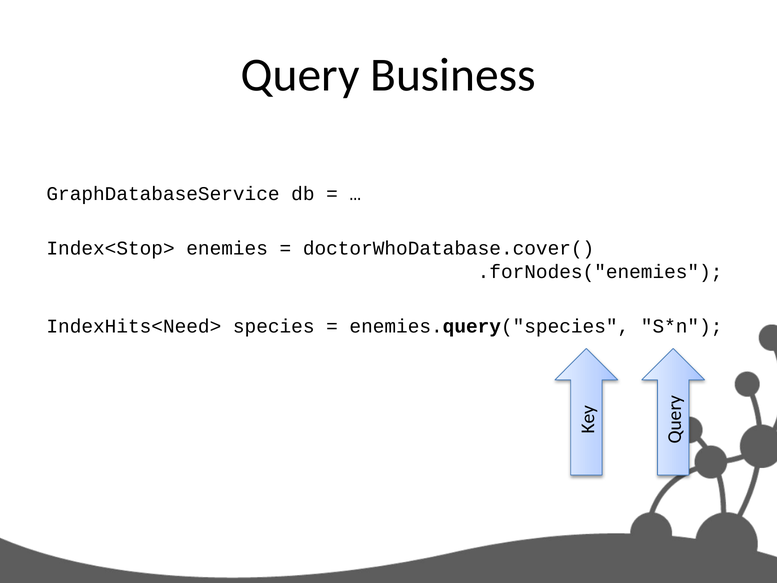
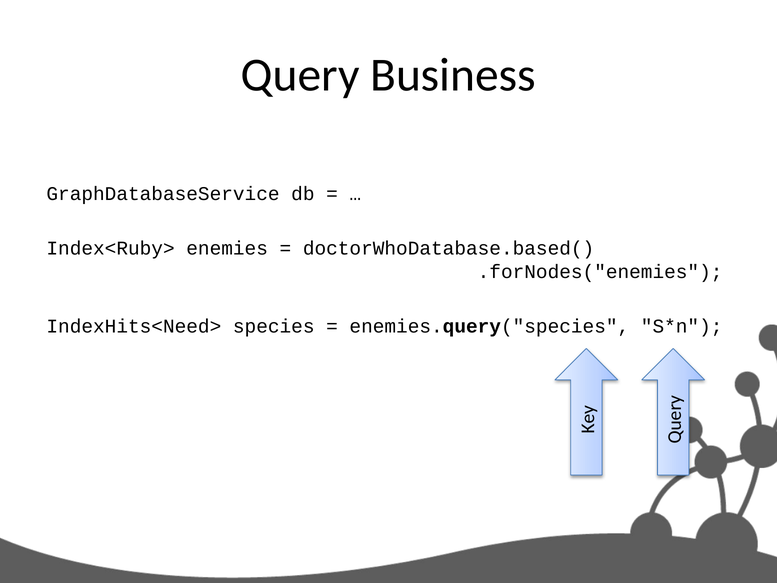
Index<Stop>: Index<Stop> -> Index<Ruby> (111, 248)
doctorWhoDatabase.cover(: doctorWhoDatabase.cover( -> doctorWhoDatabase.based( (449, 248)
